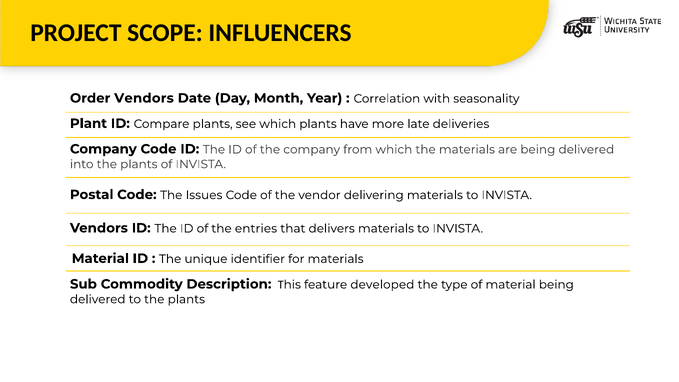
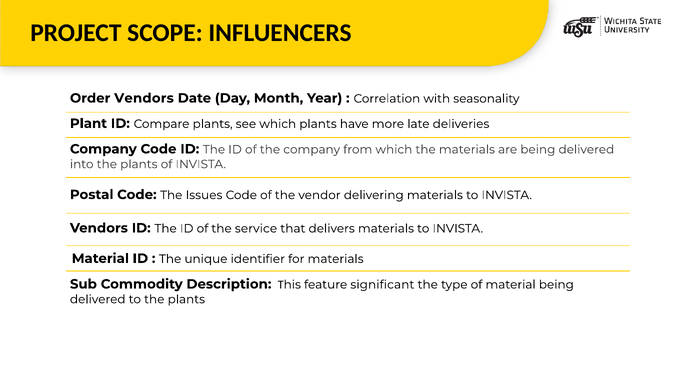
entries: entries -> service (256, 228)
developed: developed -> significant (382, 285)
